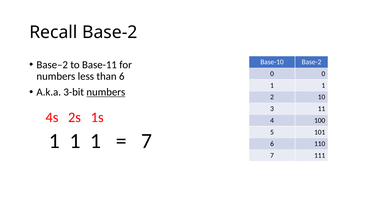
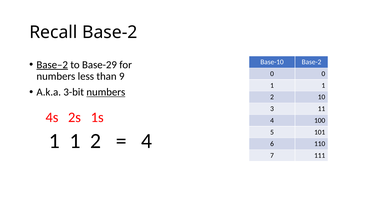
Base–2 underline: none -> present (52, 65)
Base-11: Base-11 -> Base-29 (99, 65)
than 6: 6 -> 9 (122, 76)
1: 1 -> 2 (96, 141)
7: 7 -> 4 (147, 141)
